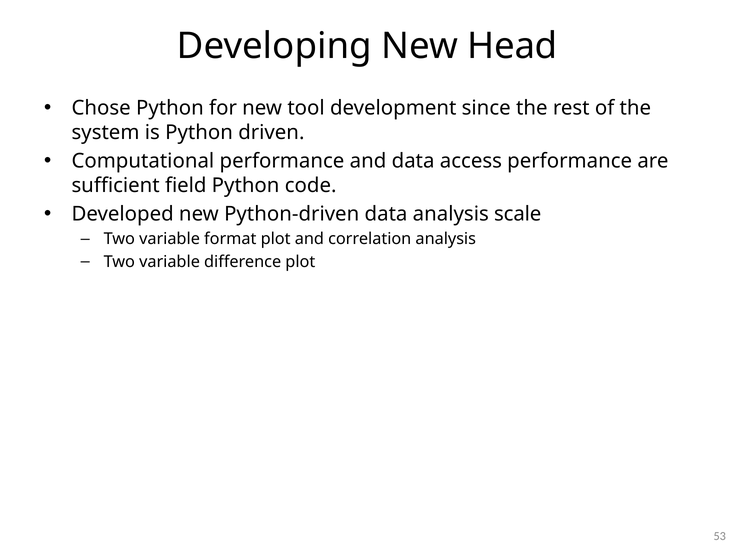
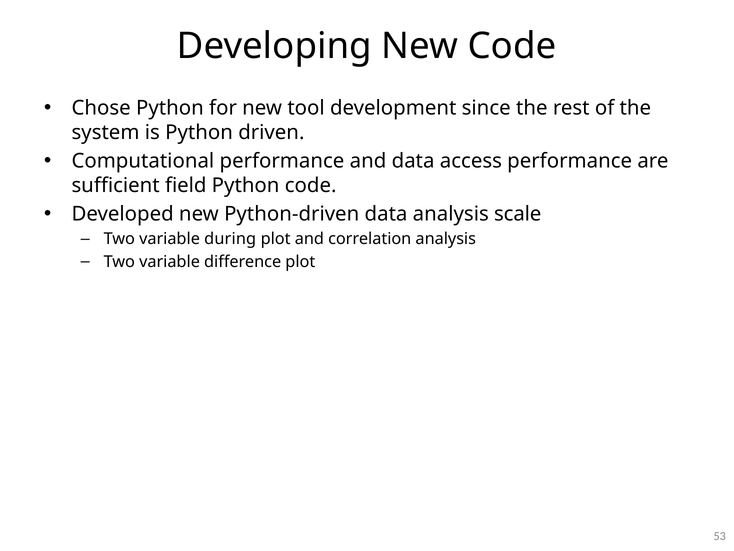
New Head: Head -> Code (512, 46)
format: format -> during (230, 239)
